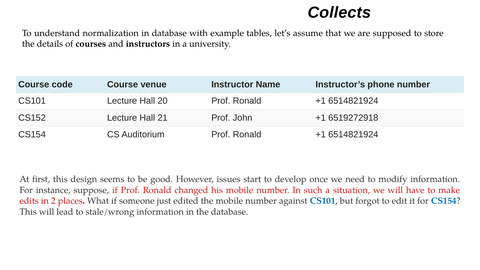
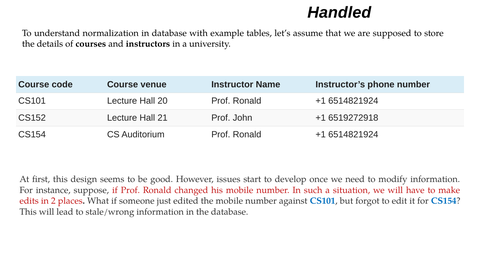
Collects: Collects -> Handled (339, 12)
